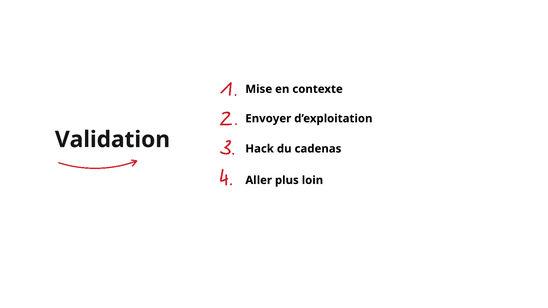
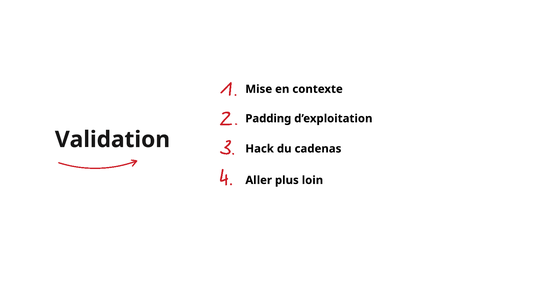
Envoyer: Envoyer -> Padding (268, 119)
